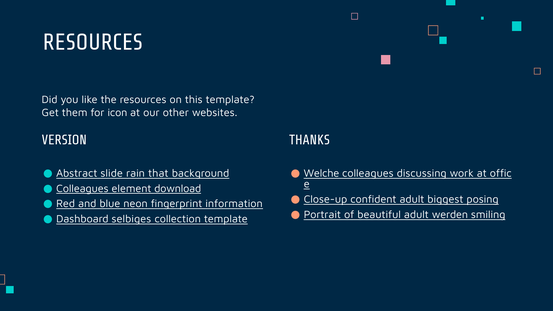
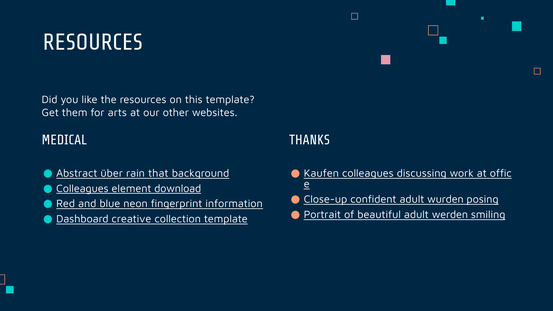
icon: icon -> arts (117, 113)
VERSION: VERSION -> MEDICAL (64, 140)
slide: slide -> über (112, 173)
Welche: Welche -> Kaufen (321, 173)
biggest: biggest -> wurden (445, 199)
selbiges: selbiges -> creative (131, 219)
